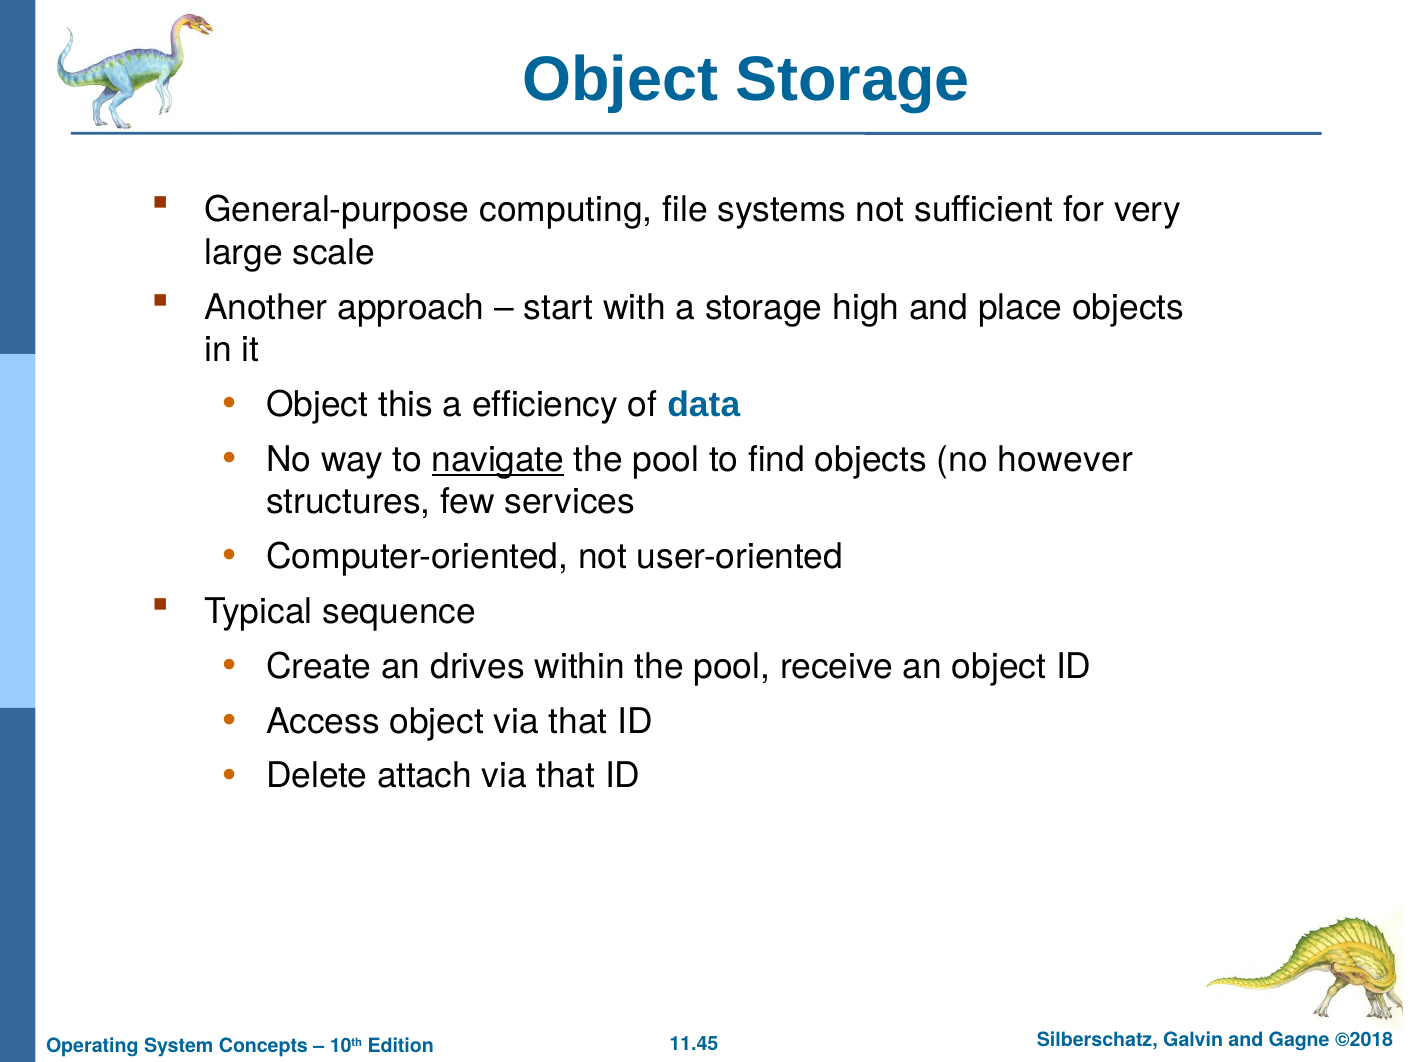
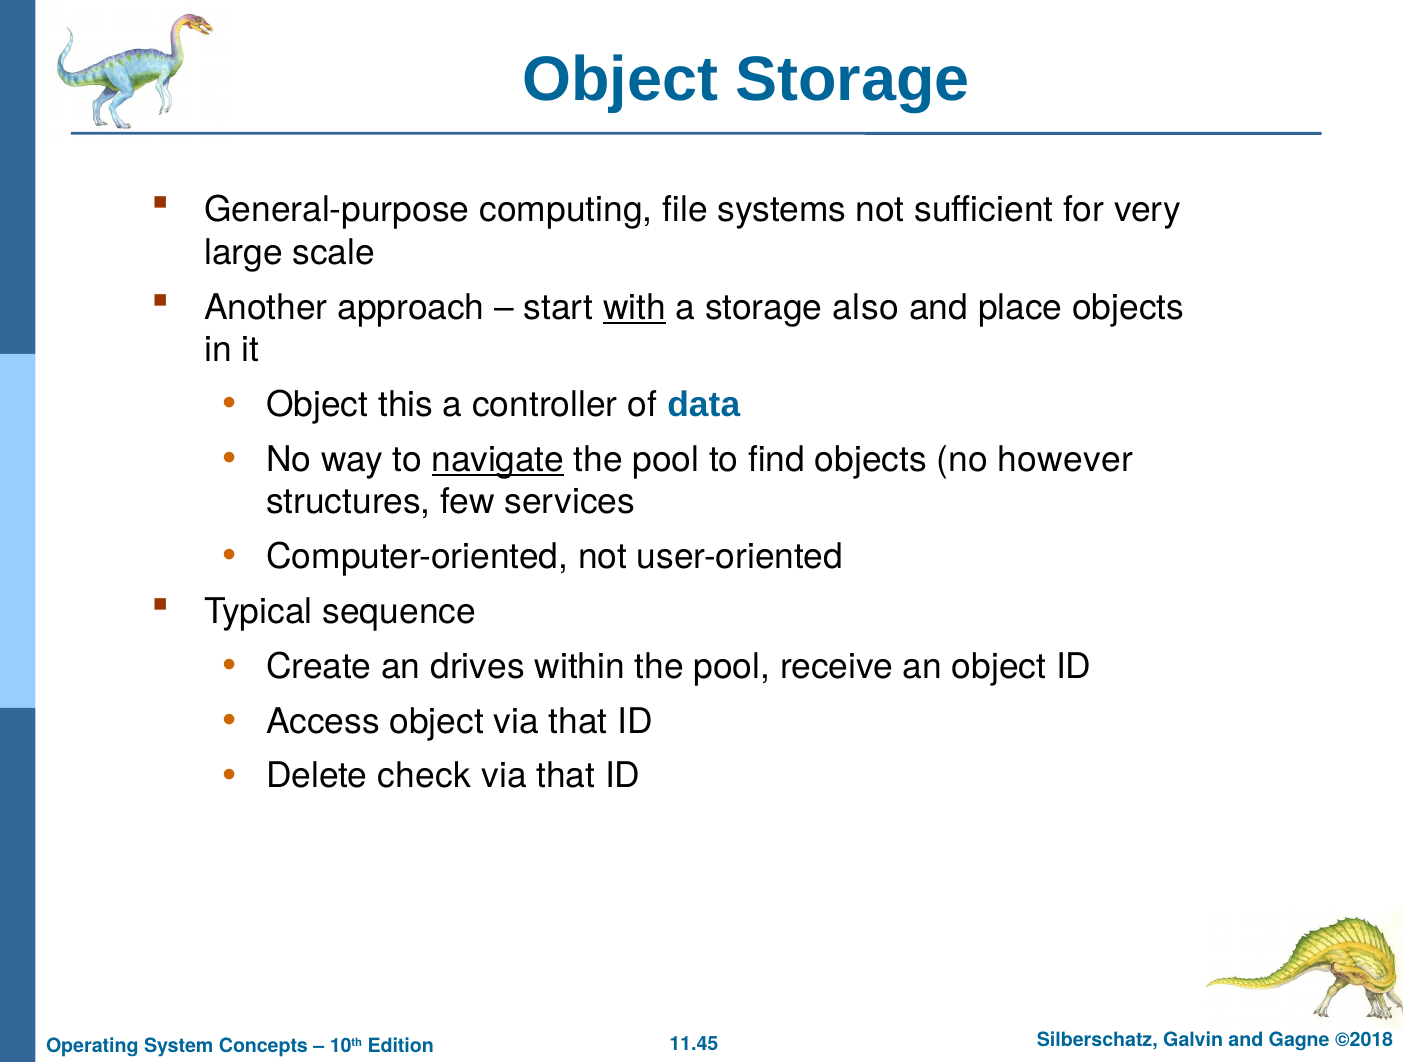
with underline: none -> present (635, 307)
high: high -> also (866, 307)
efficiency: efficiency -> controller (545, 405)
attach: attach -> check (424, 776)
